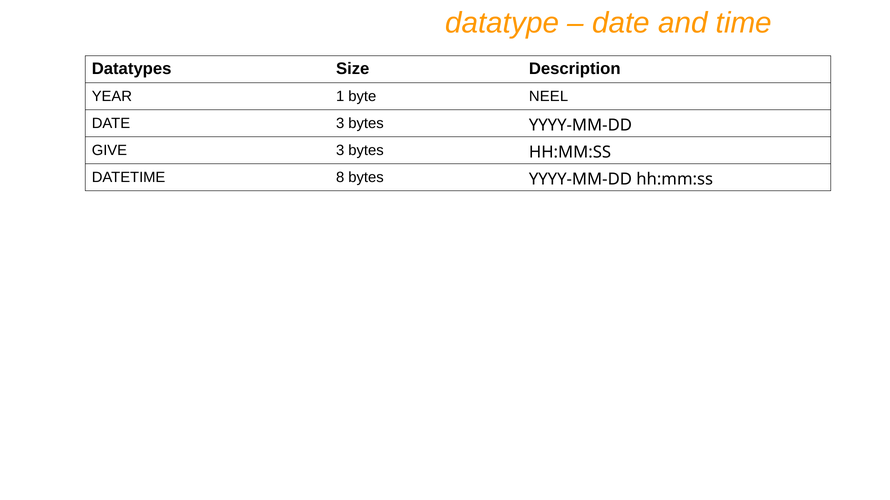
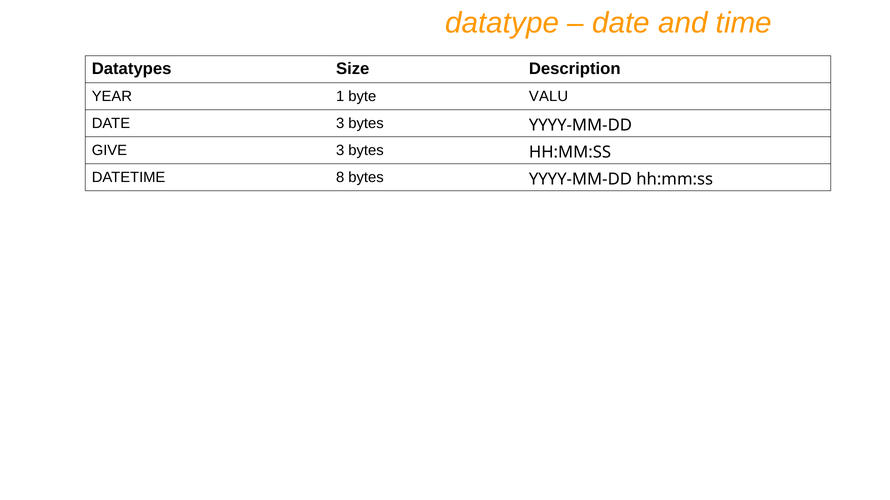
NEEL: NEEL -> VALU (549, 97)
